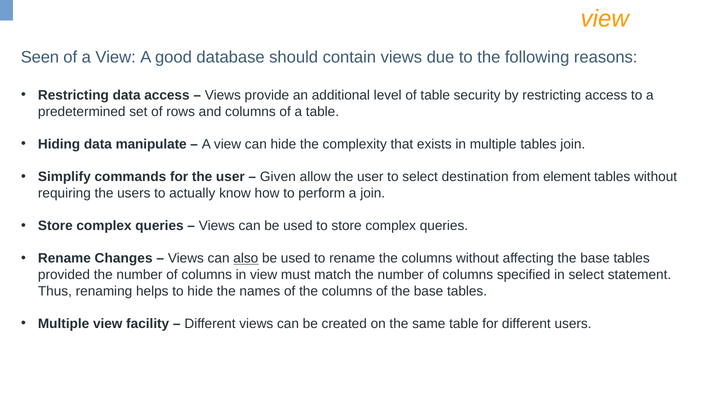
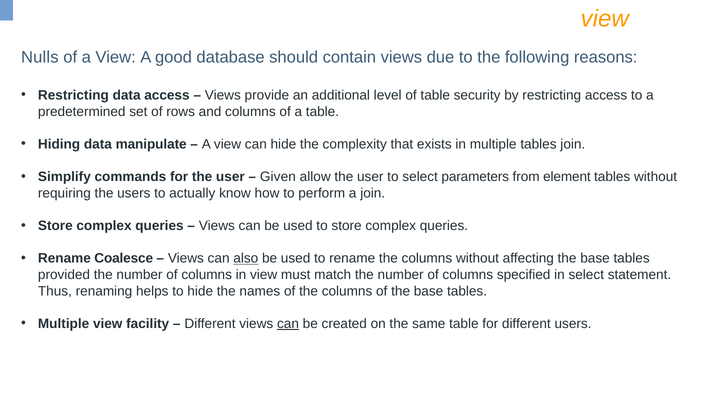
Seen: Seen -> Nulls (40, 57)
destination: destination -> parameters (475, 177)
Changes: Changes -> Coalesce (124, 258)
can underline: none -> present (288, 324)
